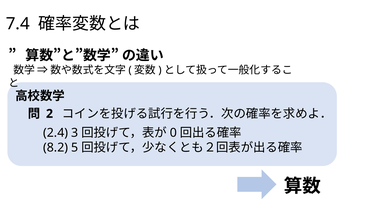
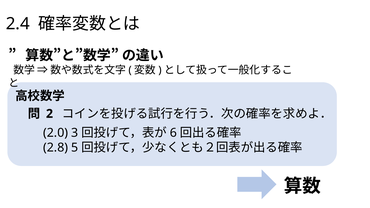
7.4: 7.4 -> 2.4 (18, 24)
2.4: 2.4 -> 2.0 (56, 133)
0: 0 -> 6 (173, 133)
8.2: 8.2 -> 2.8 (56, 148)
